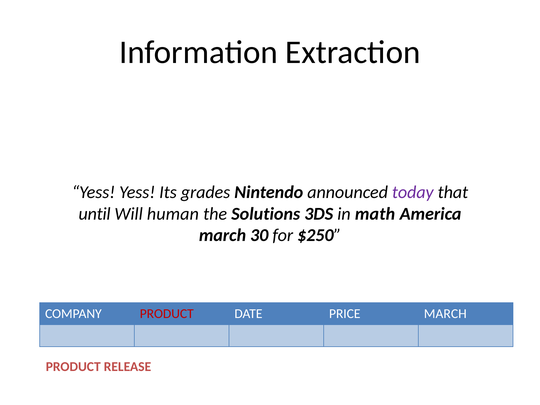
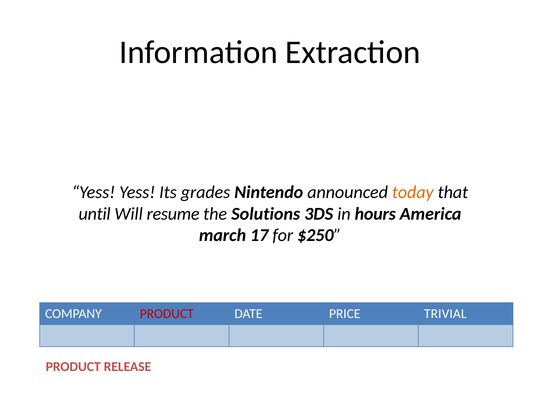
today colour: purple -> orange (413, 192)
human: human -> resume (173, 214)
math: math -> hours (375, 214)
30: 30 -> 17 (259, 235)
PRICE MARCH: MARCH -> TRIVIAL (445, 314)
